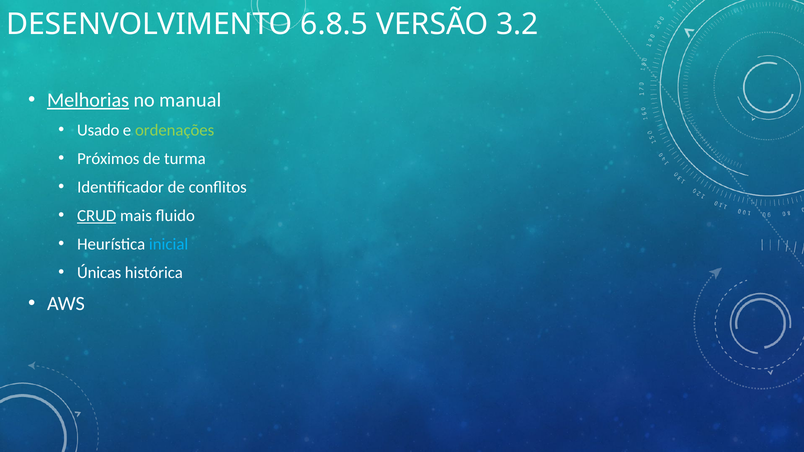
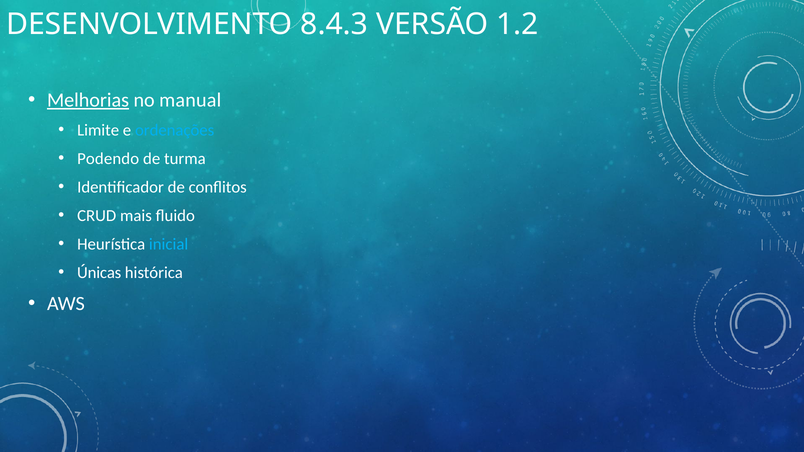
6.8.5: 6.8.5 -> 8.4.3 (334, 24)
3.2: 3.2 -> 1.2 (517, 24)
Usado: Usado -> Limite (98, 130)
ordenações colour: light green -> light blue (175, 130)
Próximos: Próximos -> Podendo (108, 159)
CRUD underline: present -> none (97, 216)
